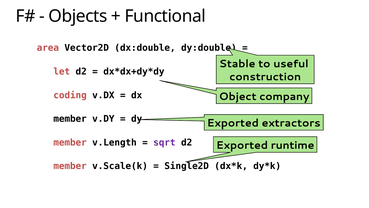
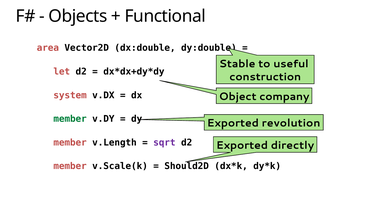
coding: coding -> system (70, 95)
member colour: black -> green (70, 119)
extractors: extractors -> revolution (291, 123)
runtime: runtime -> directly (292, 145)
Single2D: Single2D -> Should2D (187, 166)
